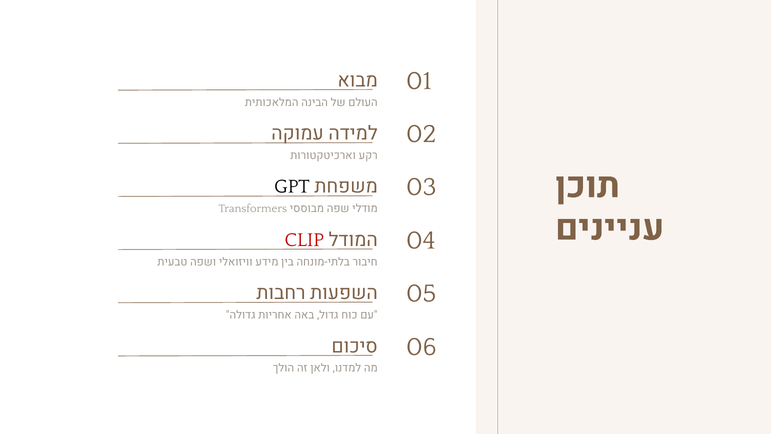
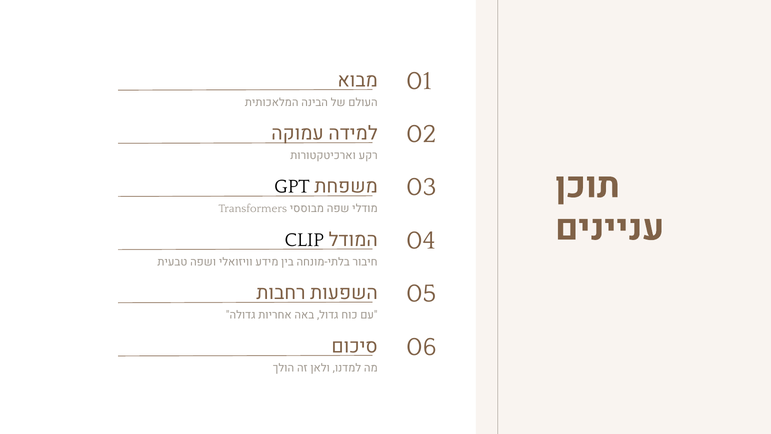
CLIP colour: red -> black (304, 240)
